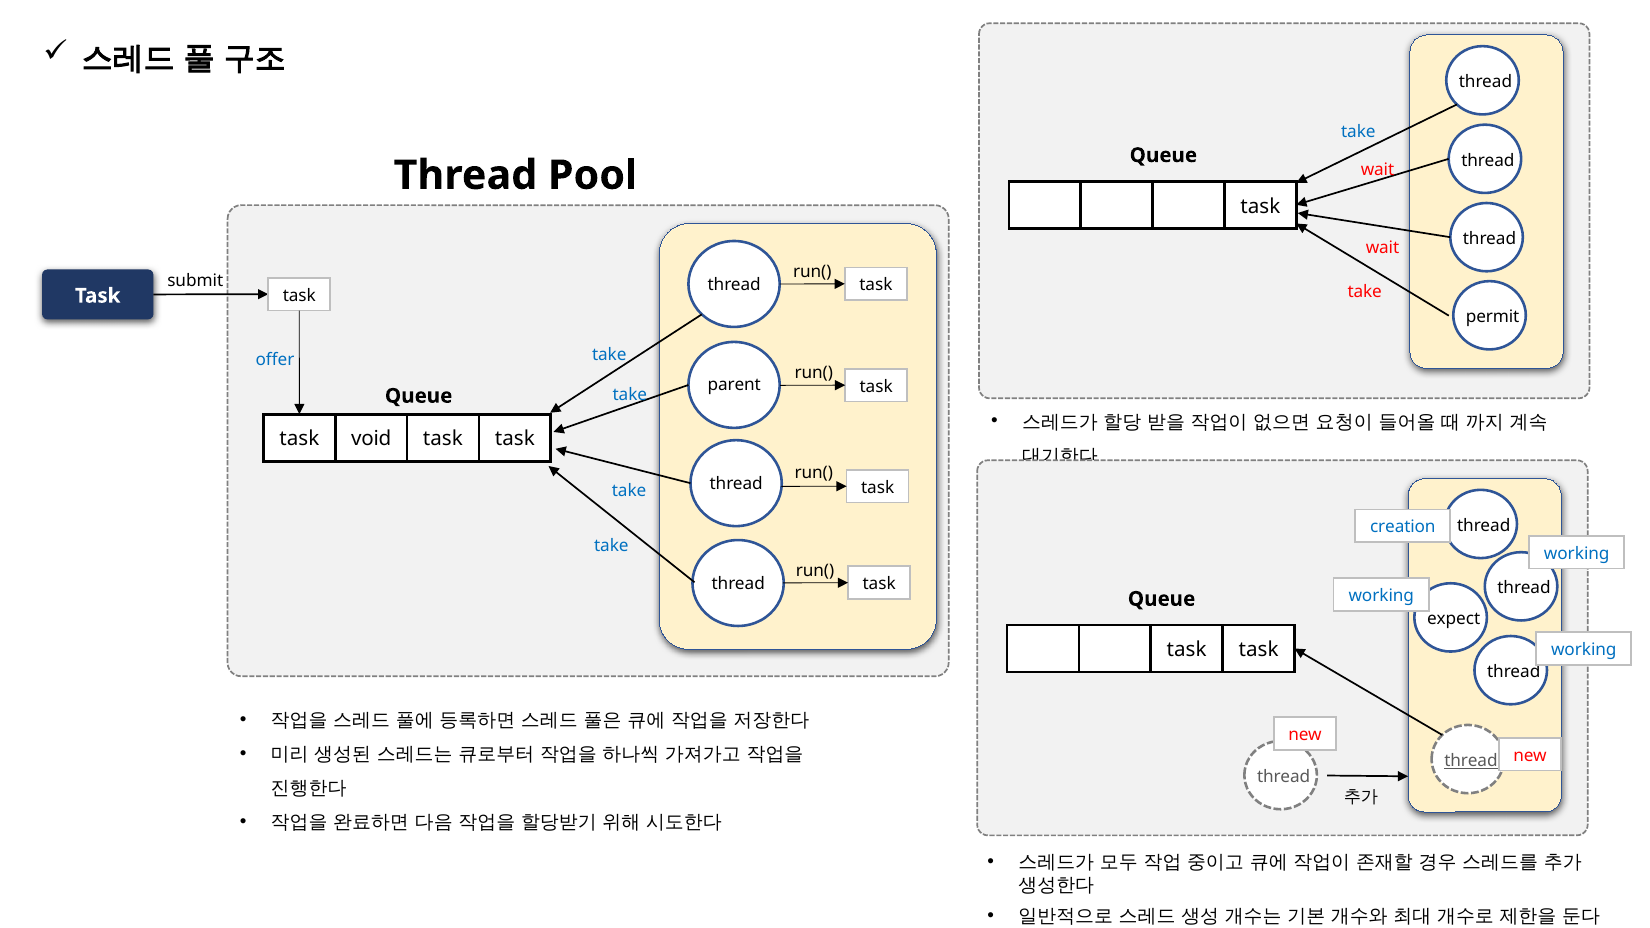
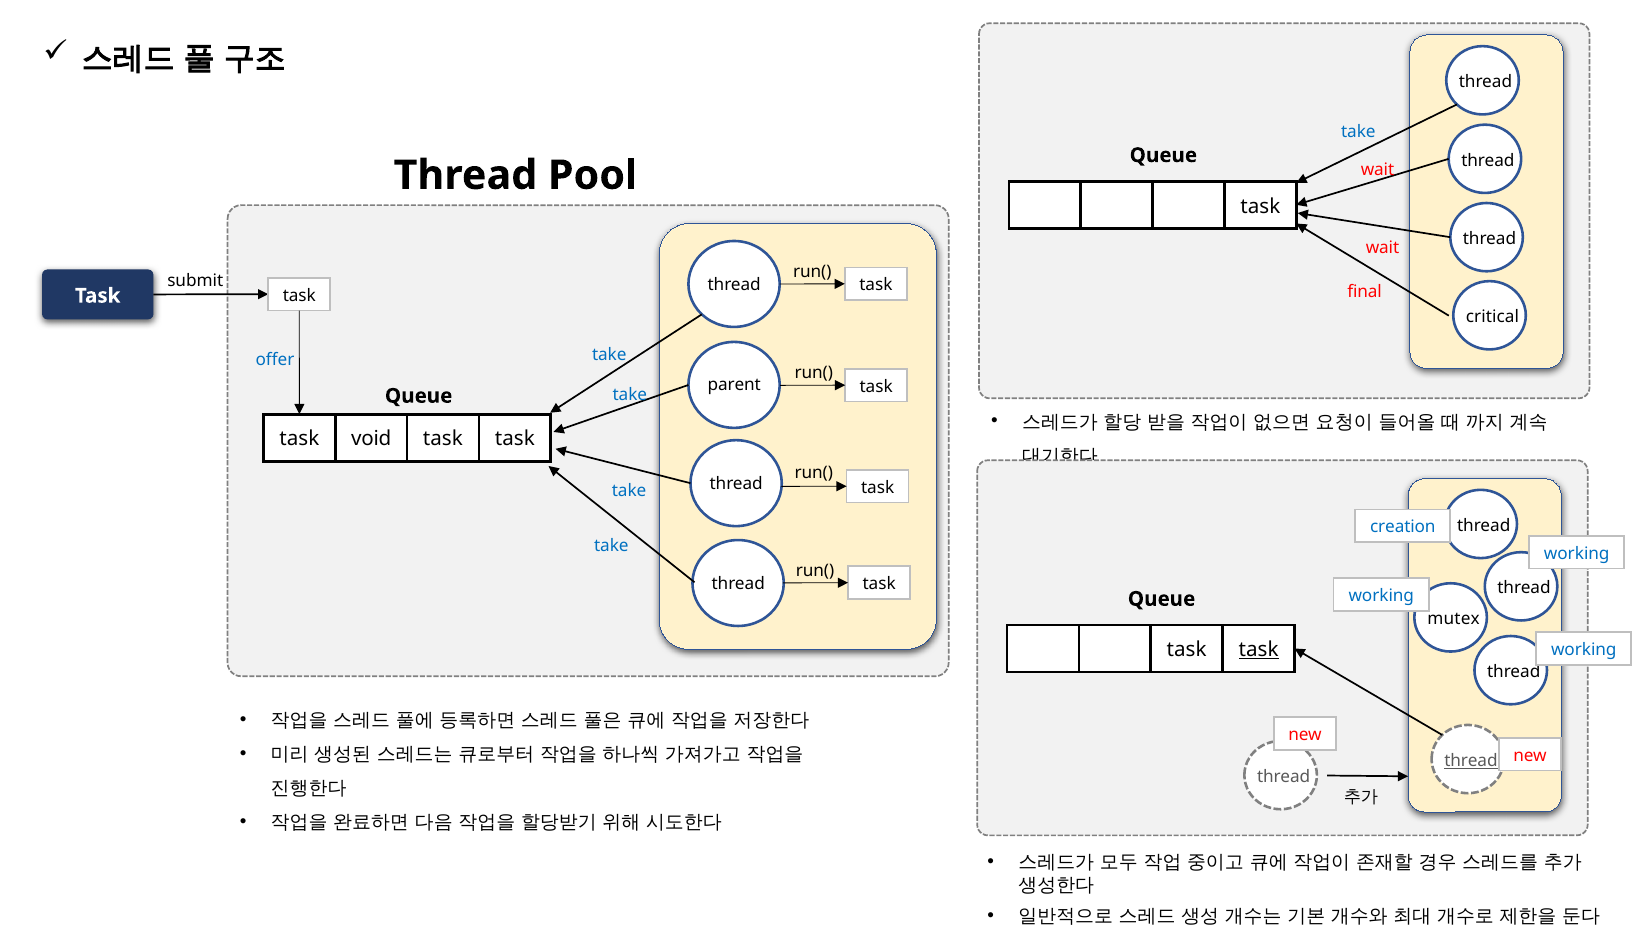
take: take -> final (1365, 292)
permit: permit -> critical (1492, 317)
expect: expect -> mutex (1454, 619)
task underline: none -> present (1259, 650)
